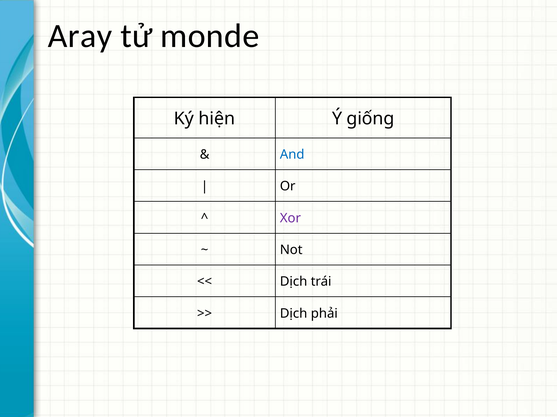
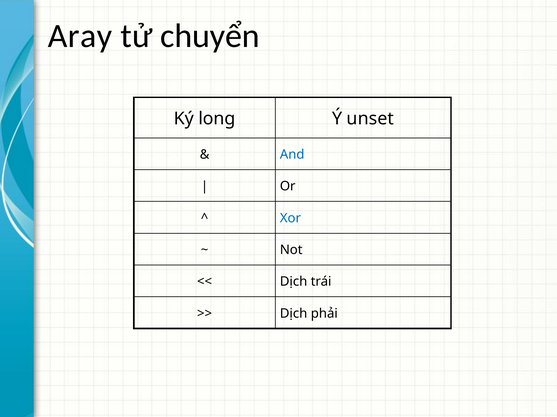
monde: monde -> chuyển (210, 36)
hiện: hiện -> long (217, 119)
giống: giống -> unset (370, 119)
Xor colour: purple -> blue (290, 218)
